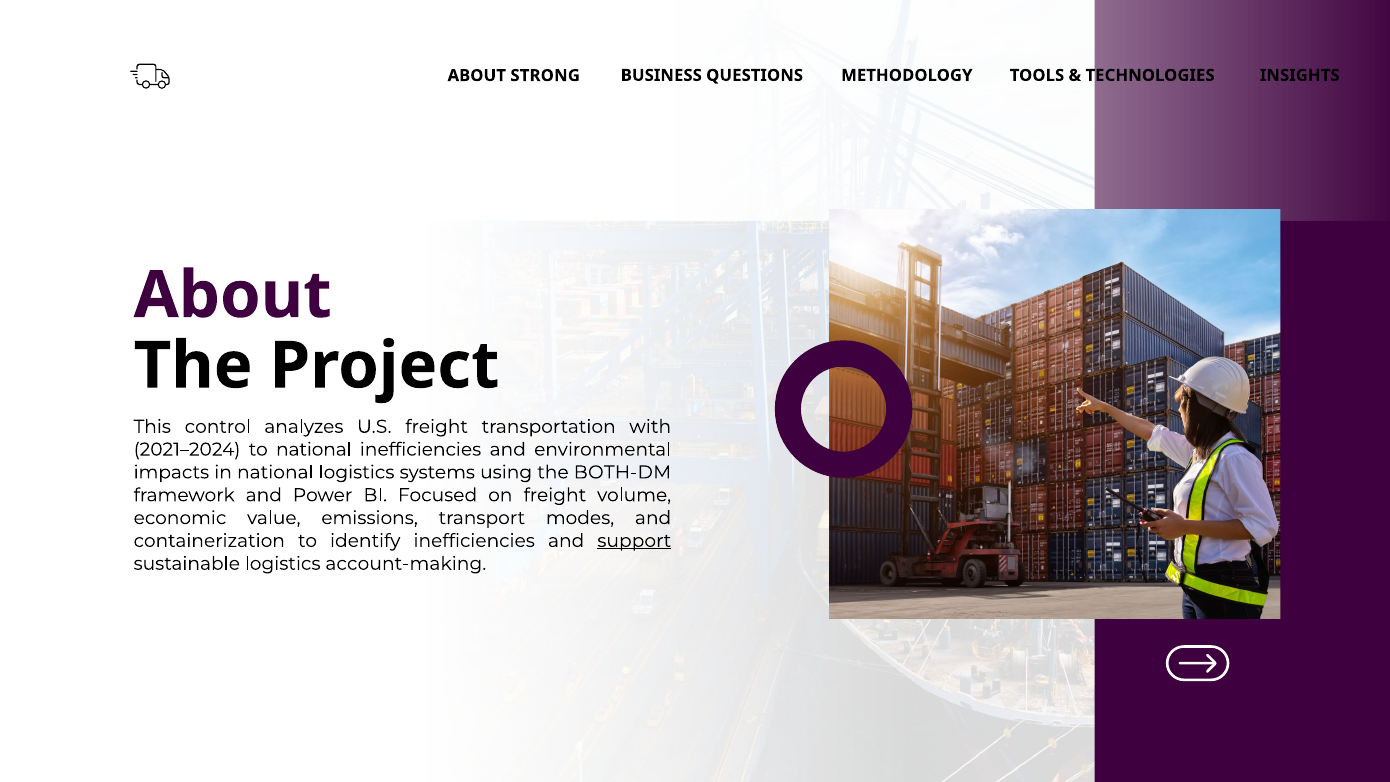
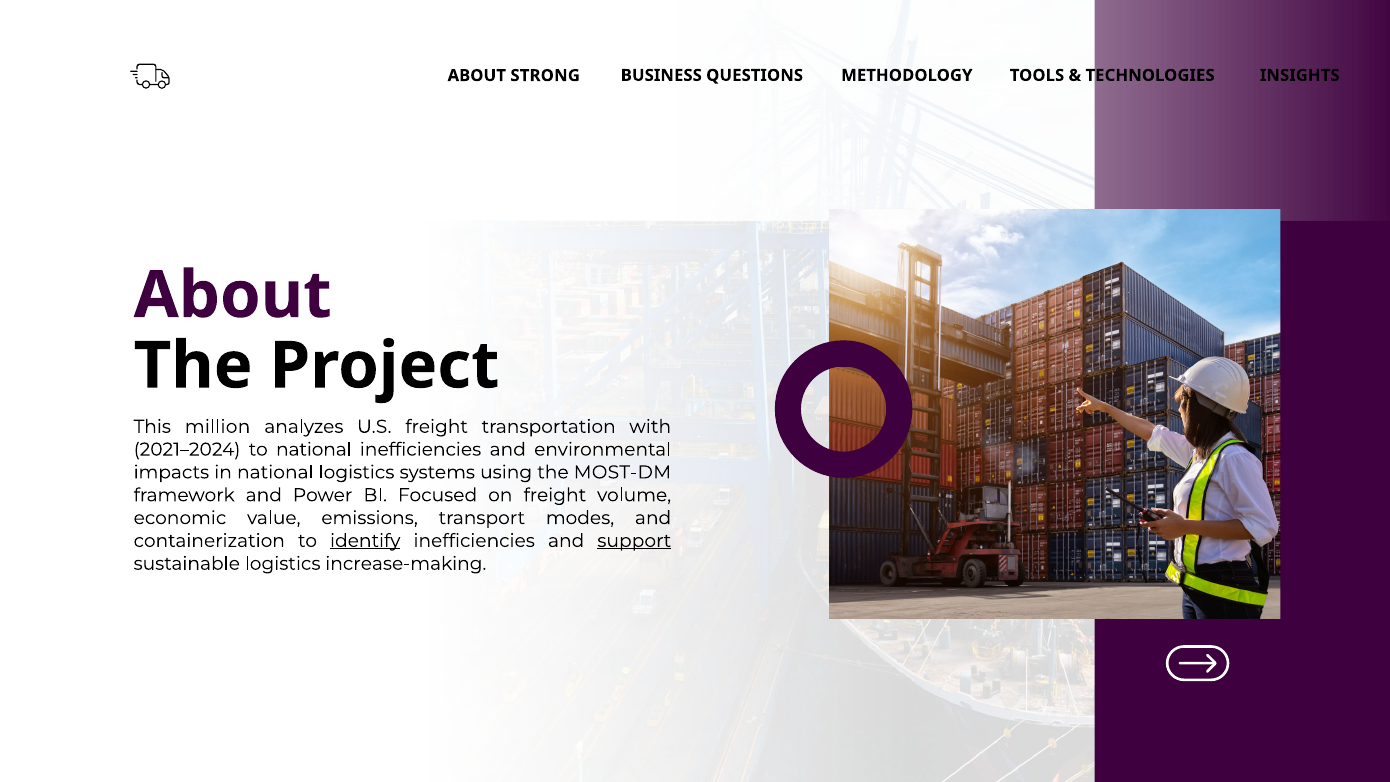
control: control -> million (218, 427)
BOTH-DM: BOTH-DM -> MOST-DM (622, 472)
identify underline: none -> present (365, 541)
account-making: account-making -> increase-making (406, 564)
